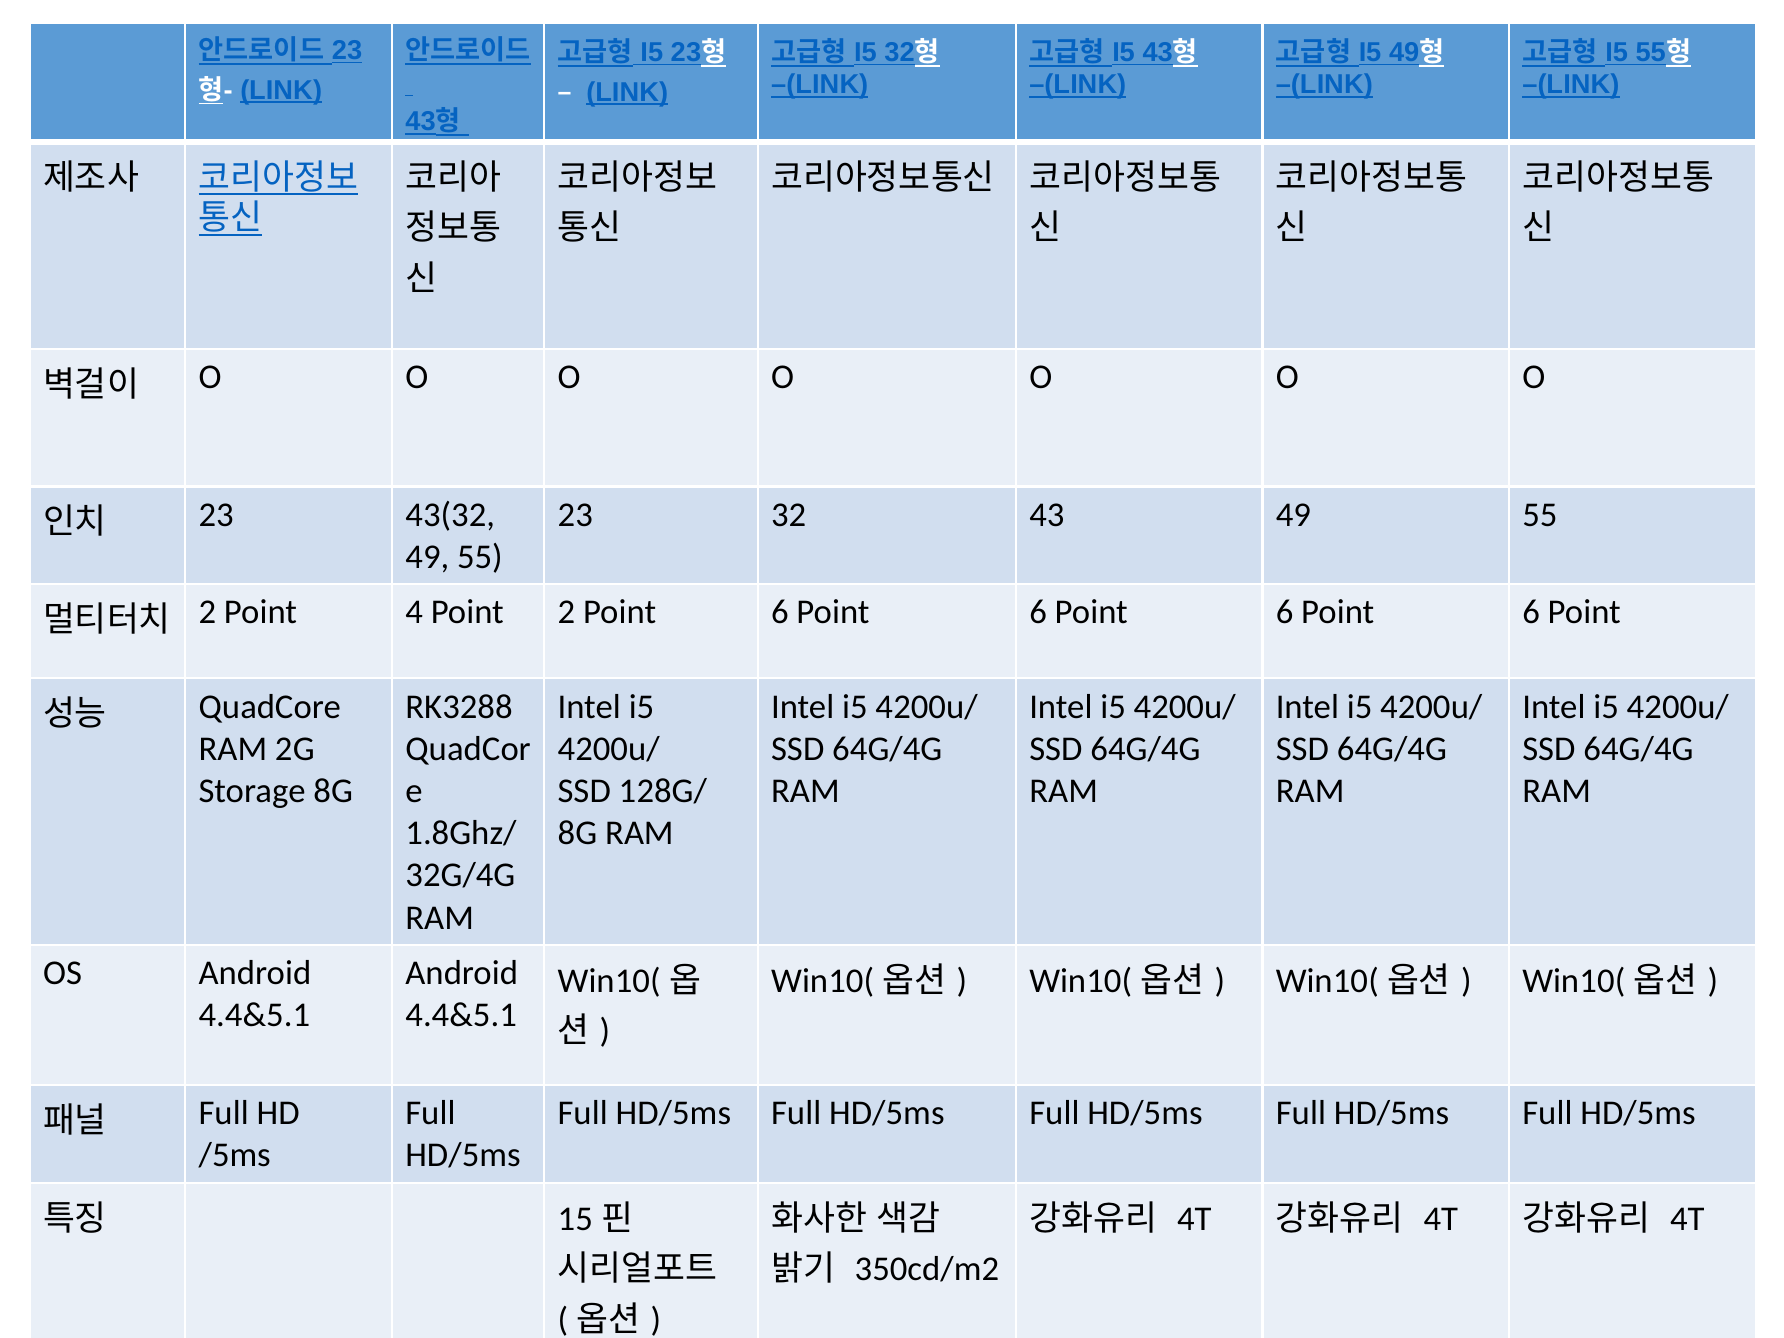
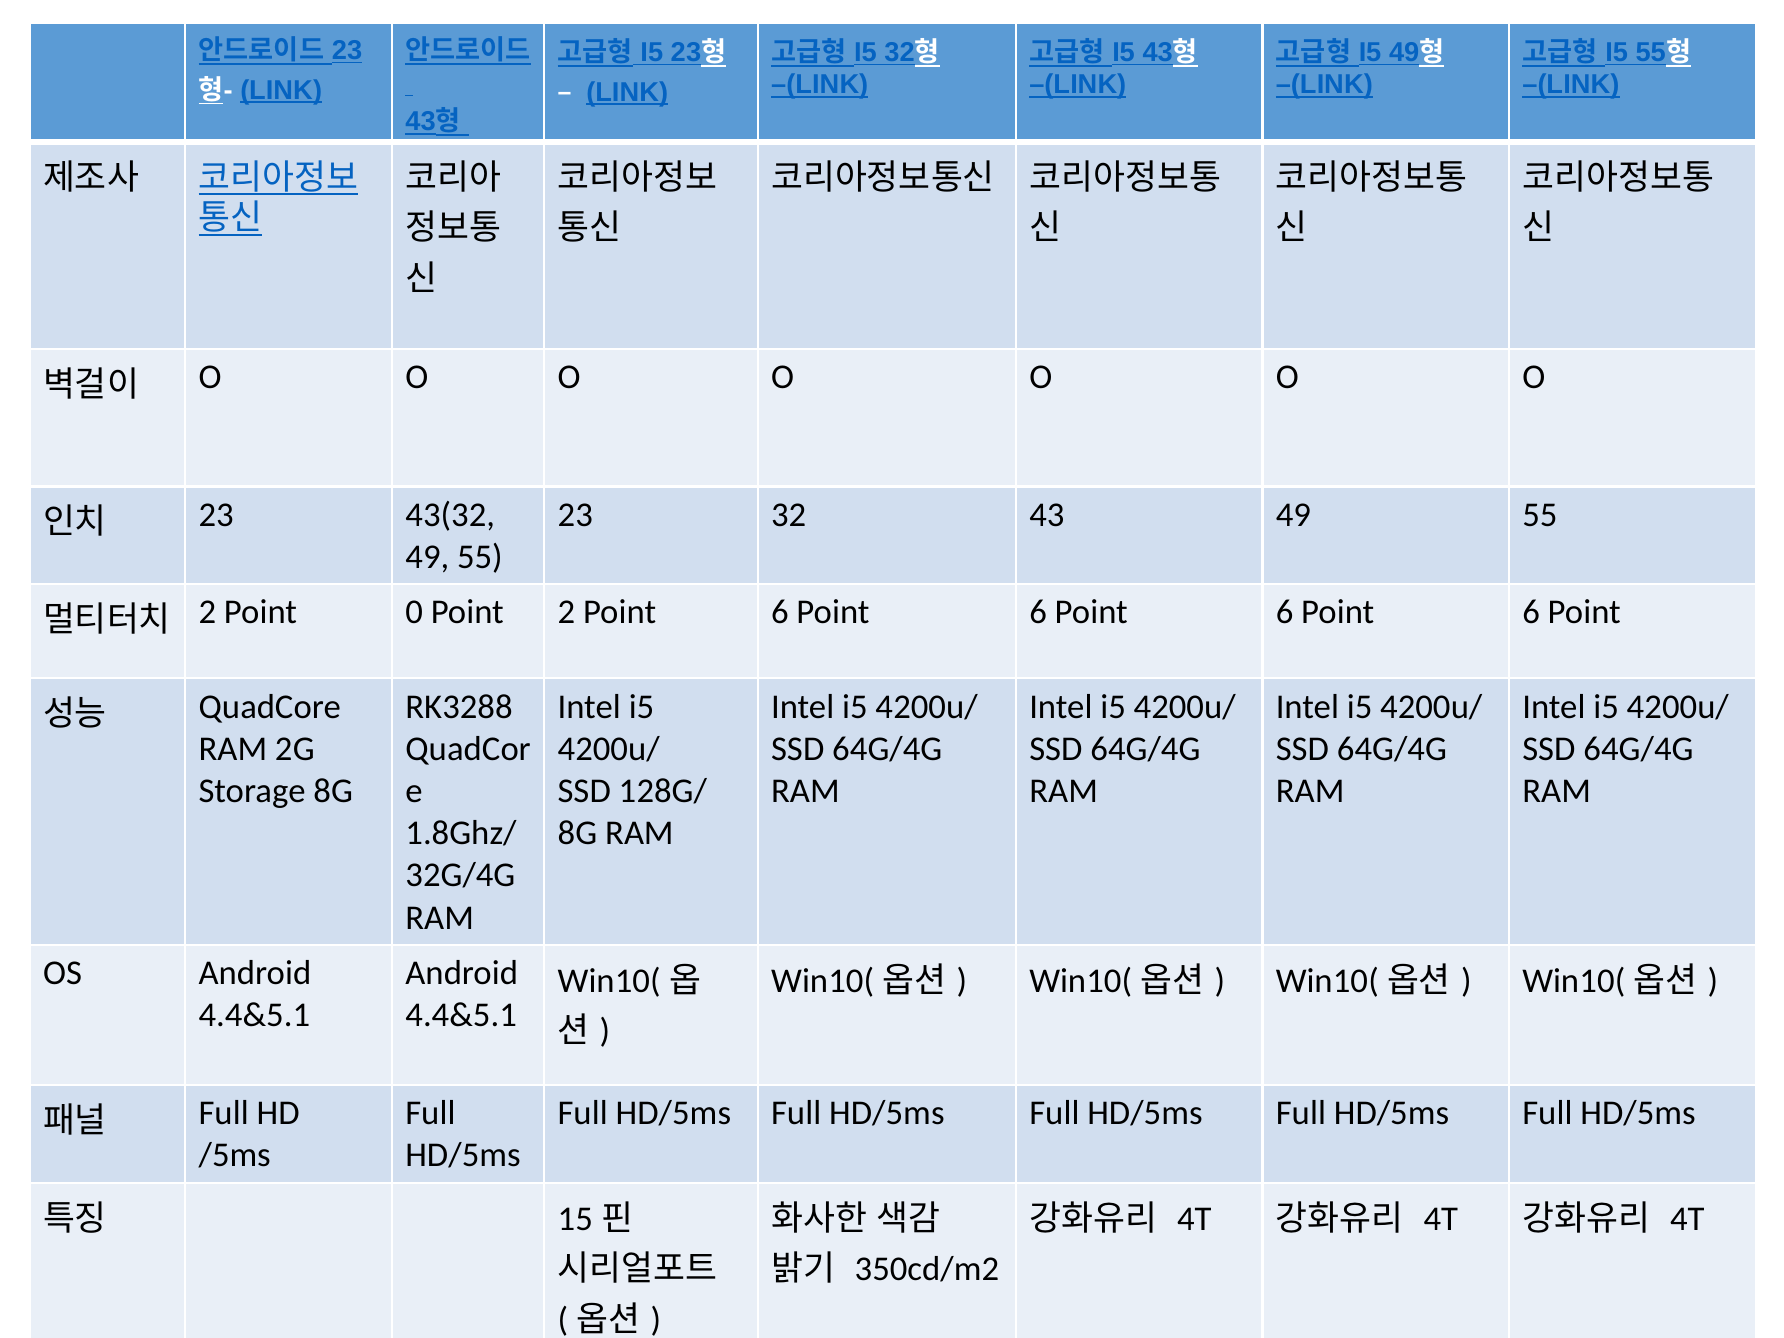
Point 4: 4 -> 0 (414, 613)
